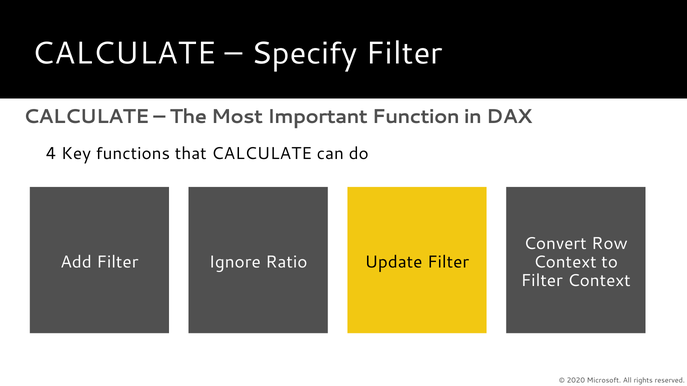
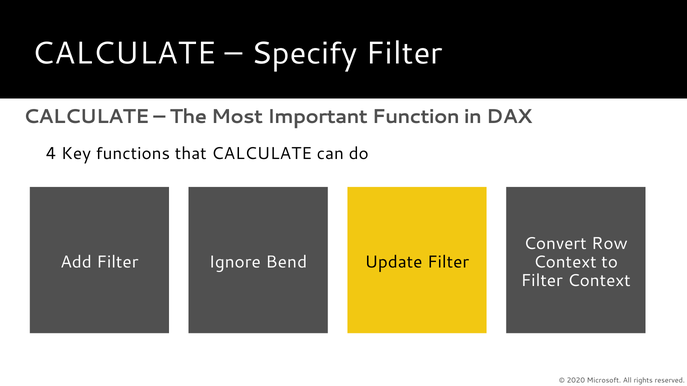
Ratio: Ratio -> Bend (286, 262)
